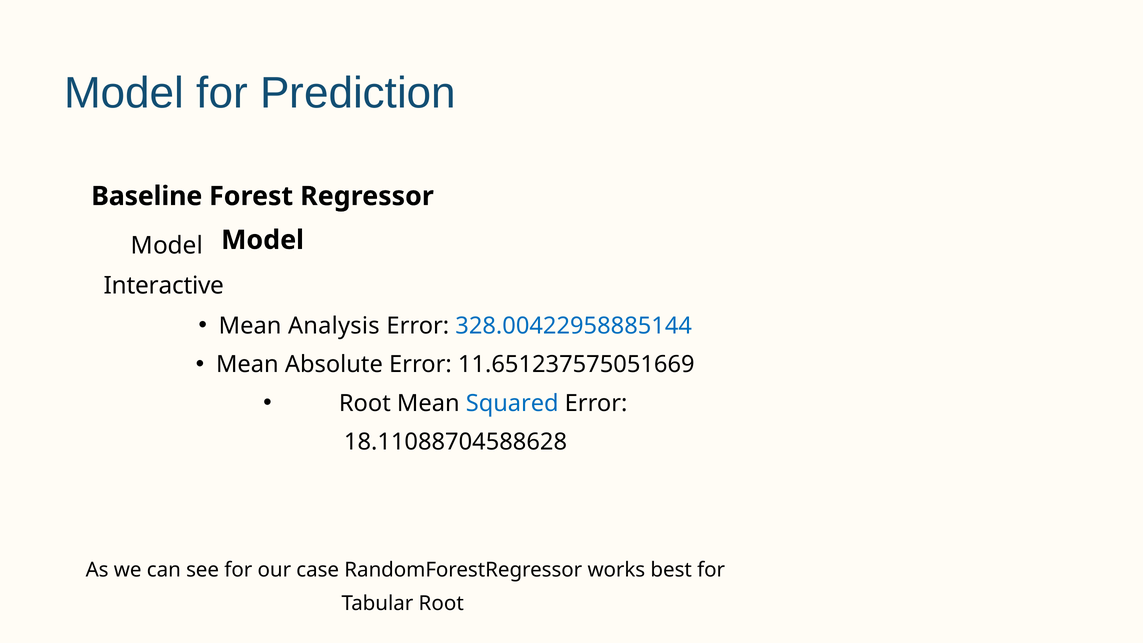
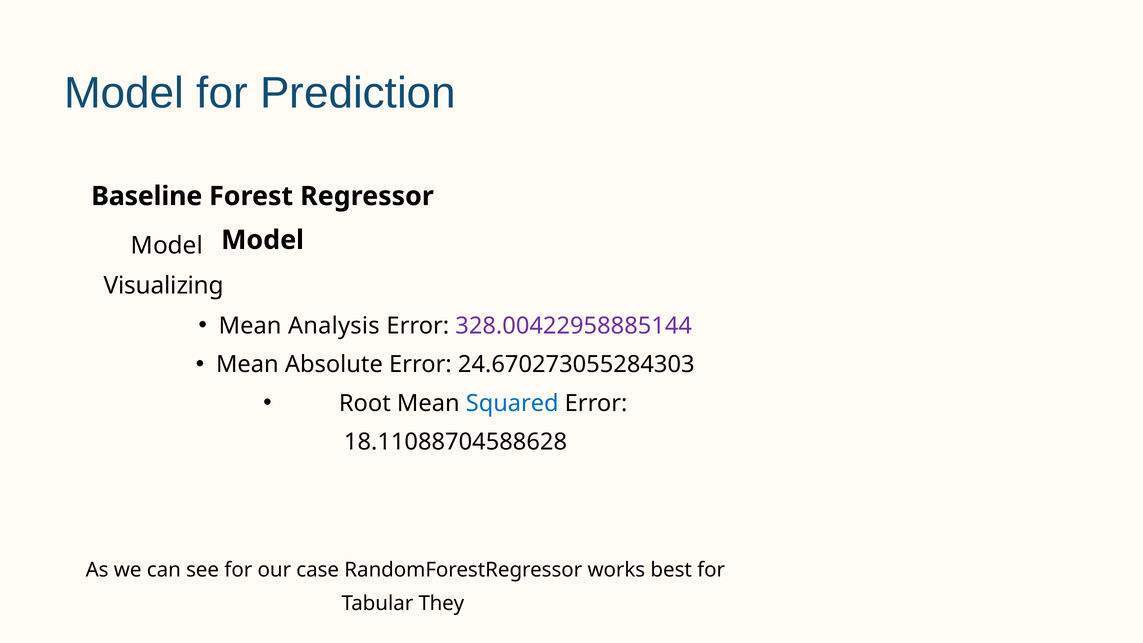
Interactive: Interactive -> Visualizing (164, 286)
328.00422958885144 colour: blue -> purple (574, 326)
11.651237575051669: 11.651237575051669 -> 24.670273055284303 (576, 365)
Tabular Root: Root -> They (441, 604)
